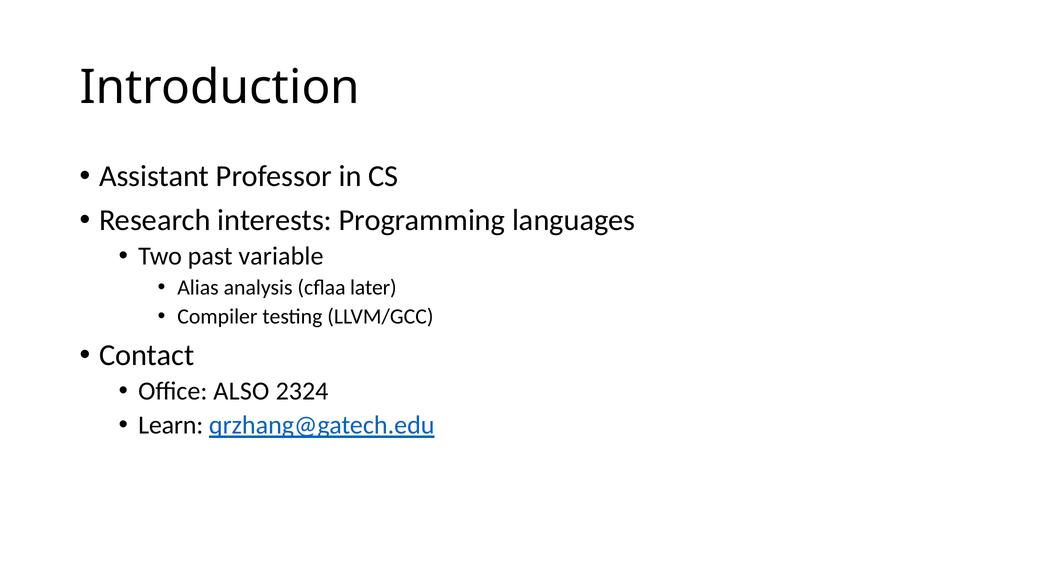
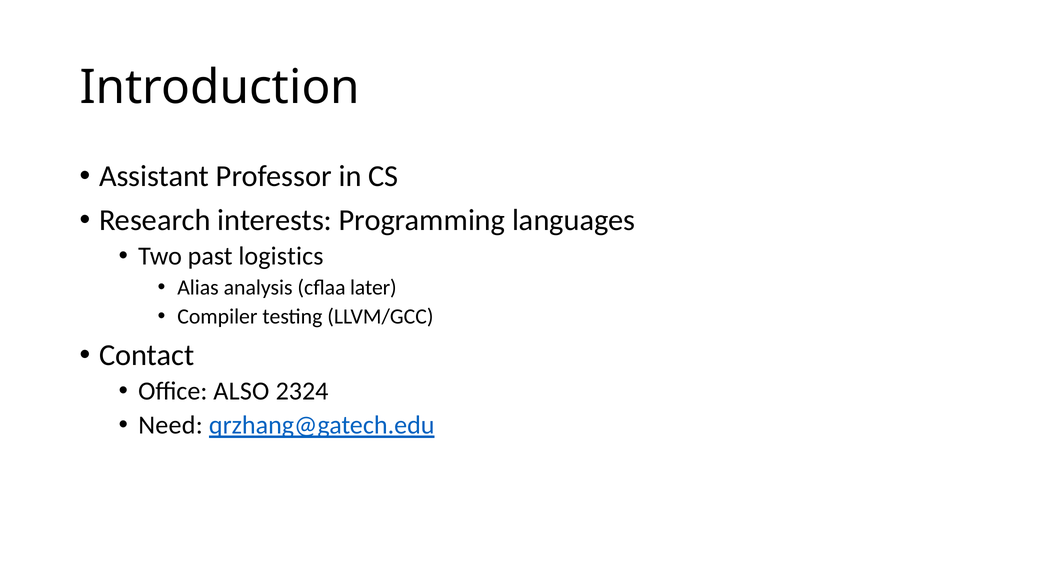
variable: variable -> logistics (281, 256)
Learn: Learn -> Need (171, 425)
